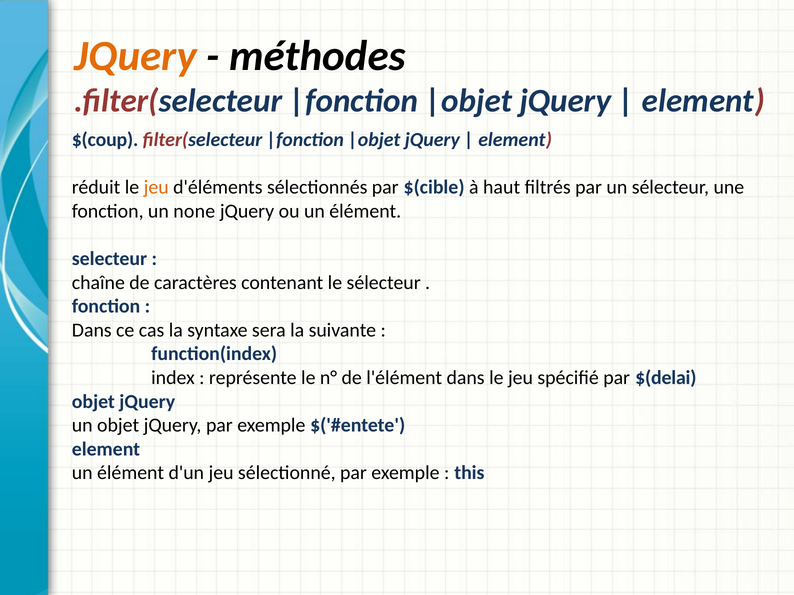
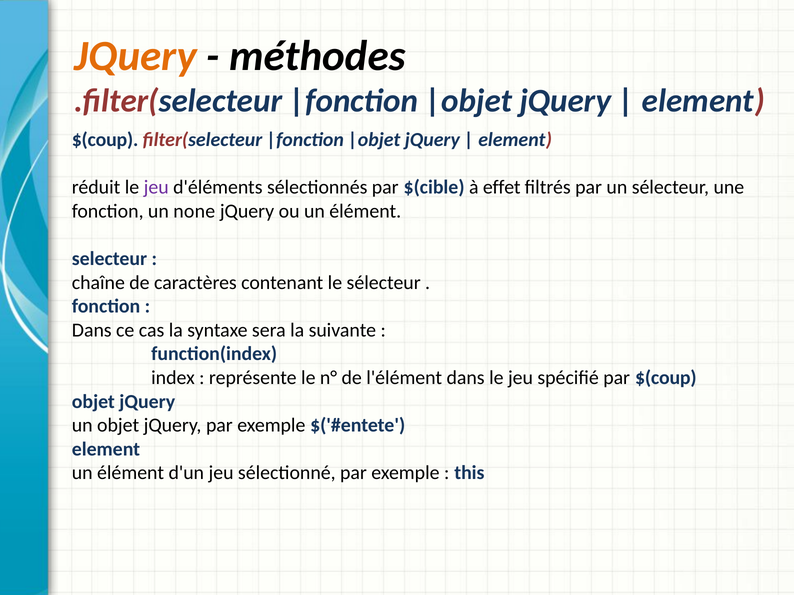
jeu colour: orange -> purple (156, 187)
haut: haut -> effet (502, 187)
par $(delai: $(delai -> $(coup (666, 378)
